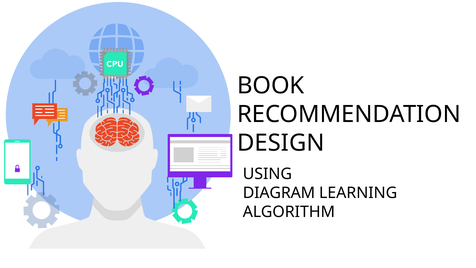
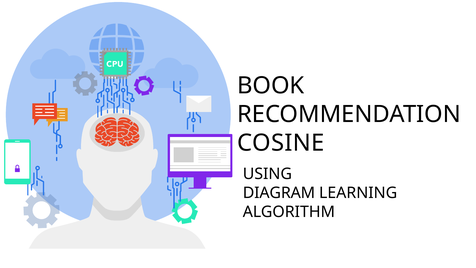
DESIGN: DESIGN -> COSINE (281, 143)
